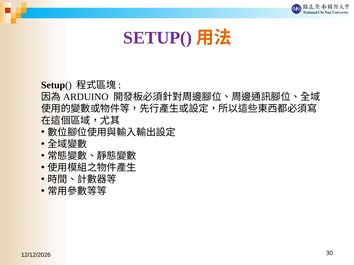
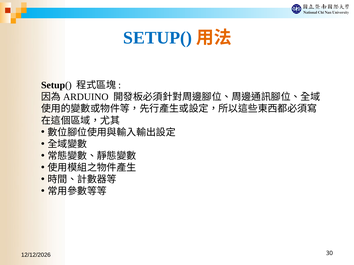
SETUP( colour: purple -> blue (158, 38)
